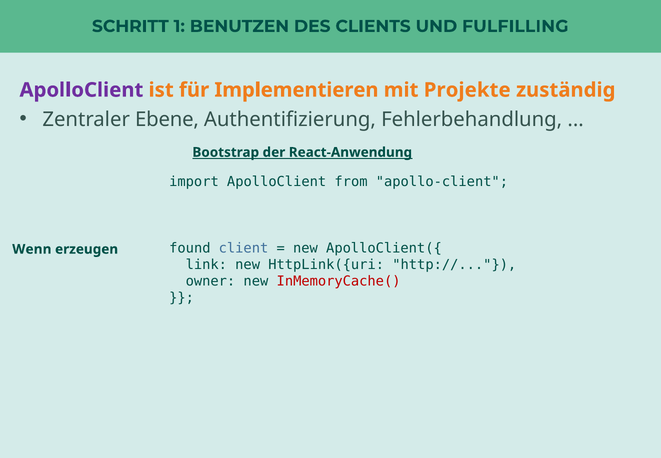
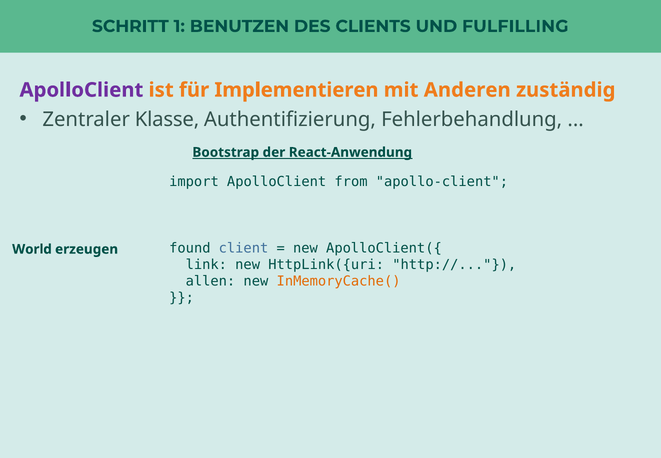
Projekte: Projekte -> Anderen (467, 90)
Ebene: Ebene -> Klasse (167, 119)
Wenn: Wenn -> World (32, 249)
owner: owner -> allen (210, 281)
InMemoryCache( colour: red -> orange (339, 281)
